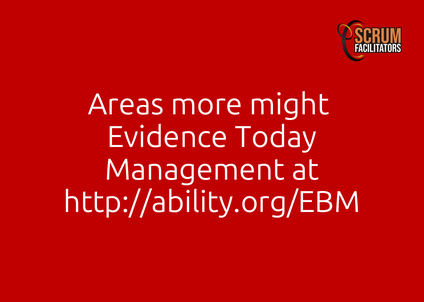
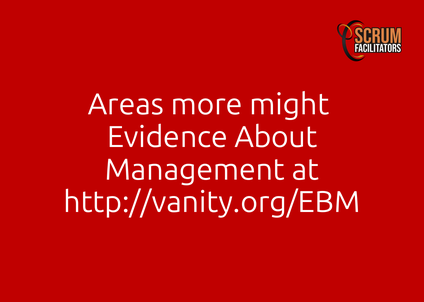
Today: Today -> About (276, 137)
http://ability.org/EBM: http://ability.org/EBM -> http://vanity.org/EBM (212, 202)
